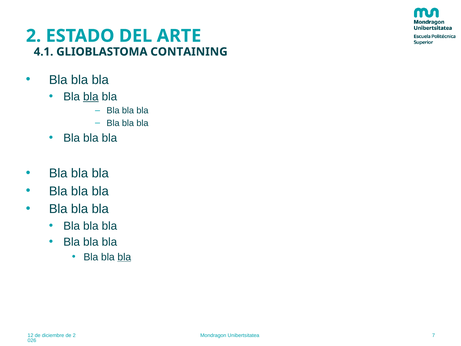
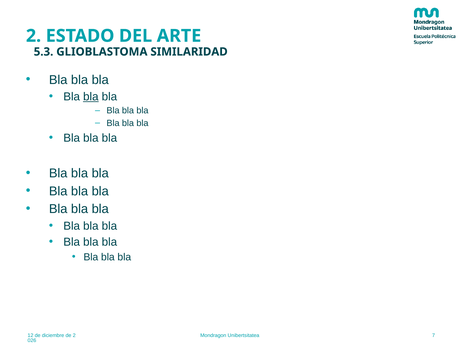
4.1: 4.1 -> 5.3 (44, 52)
CONTAINING: CONTAINING -> SIMILARIDAD (189, 52)
bla underline: present -> none (124, 257)
